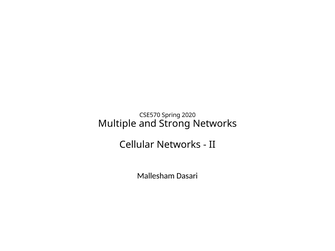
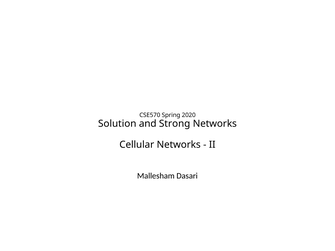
Multiple: Multiple -> Solution (117, 124)
